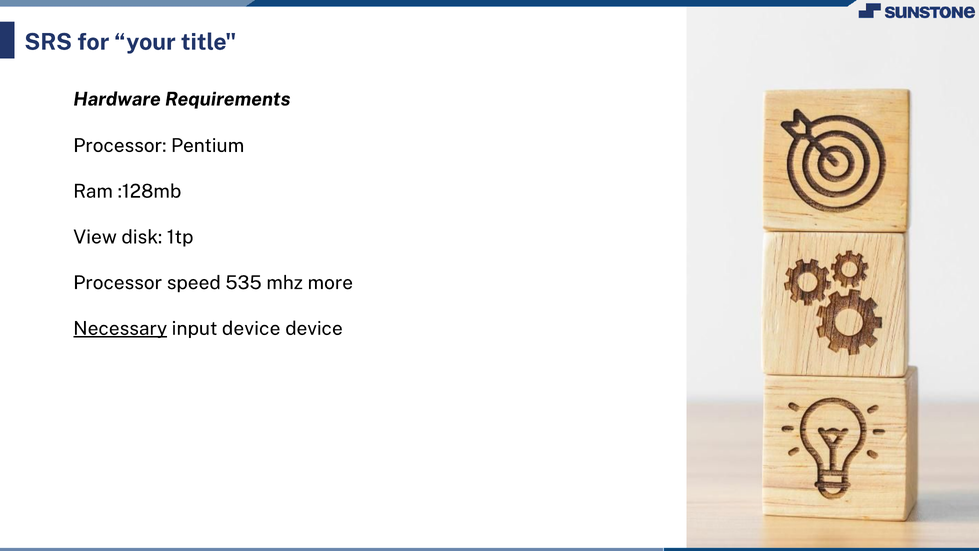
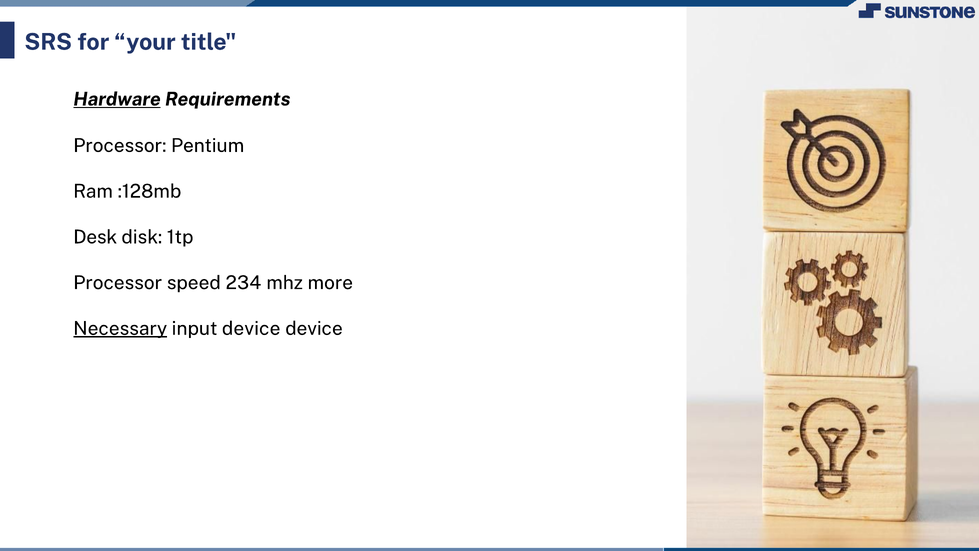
Hardware underline: none -> present (117, 99)
View: View -> Desk (95, 237)
535: 535 -> 234 (243, 283)
